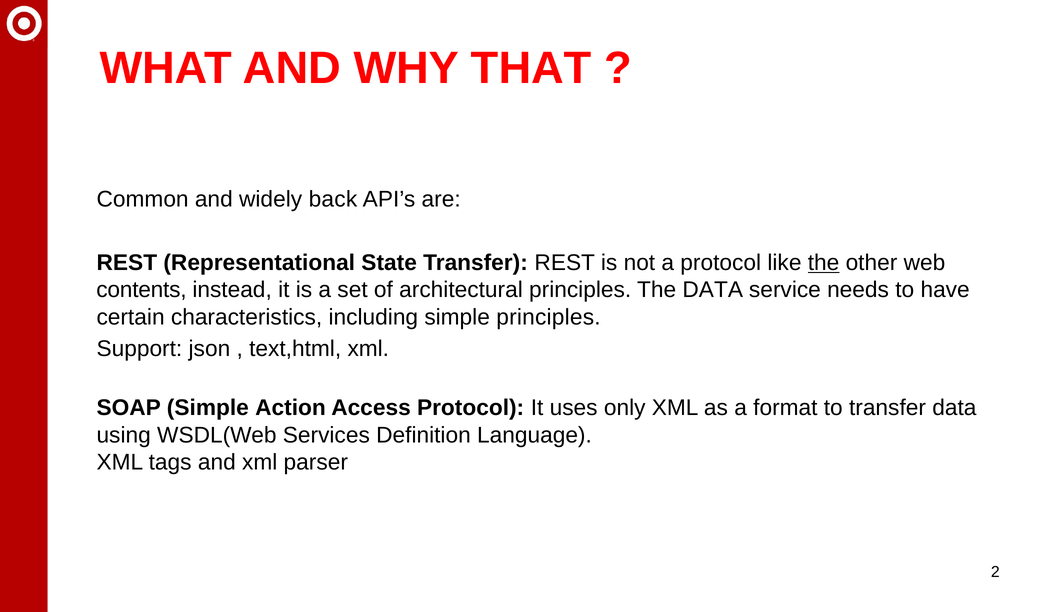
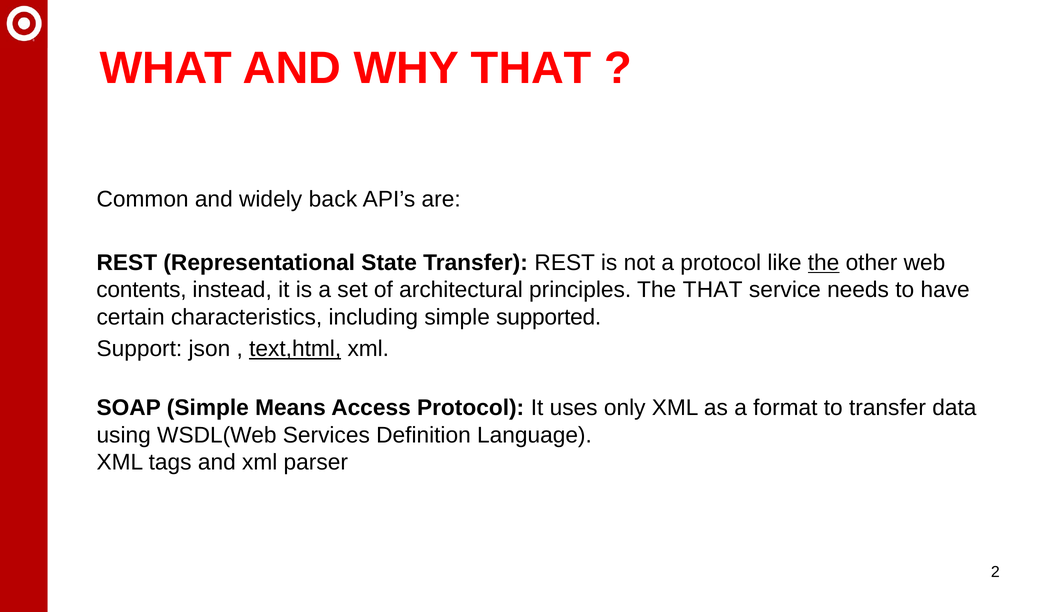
The DATA: DATA -> THAT (713, 290)
simple principles: principles -> supported (549, 317)
text,html underline: none -> present (295, 349)
Action: Action -> Means (290, 408)
